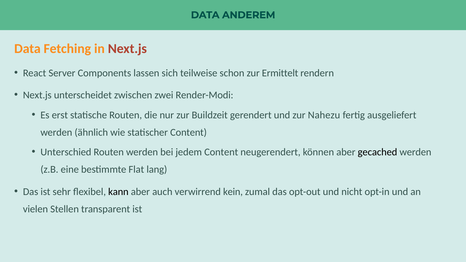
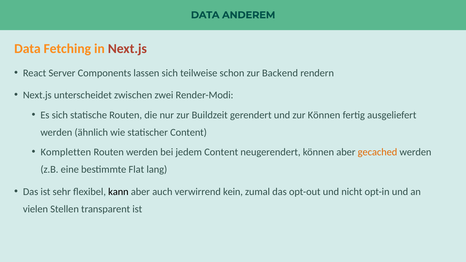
Ermittelt: Ermittelt -> Backend (280, 73)
Es erst: erst -> sich (60, 115)
zur Nahezu: Nahezu -> Können (324, 115)
Unterschied: Unterschied -> Kompletten (66, 152)
gecached colour: black -> orange (377, 152)
